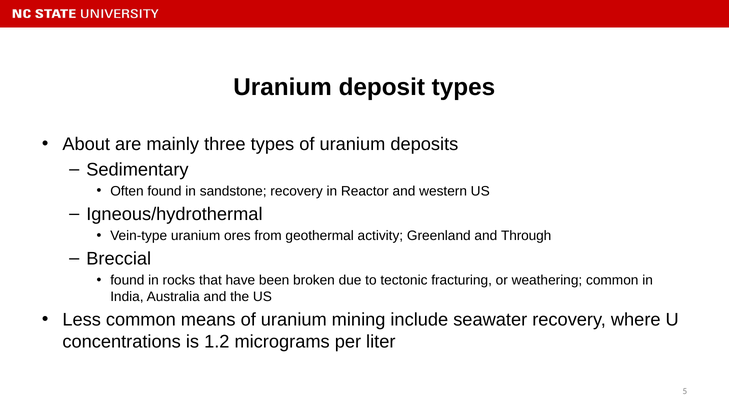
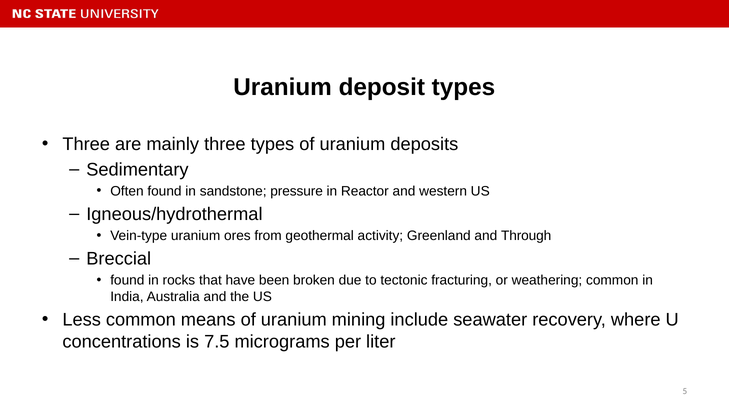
About: About -> Three (86, 144)
sandstone recovery: recovery -> pressure (297, 191)
1.2: 1.2 -> 7.5 (217, 342)
